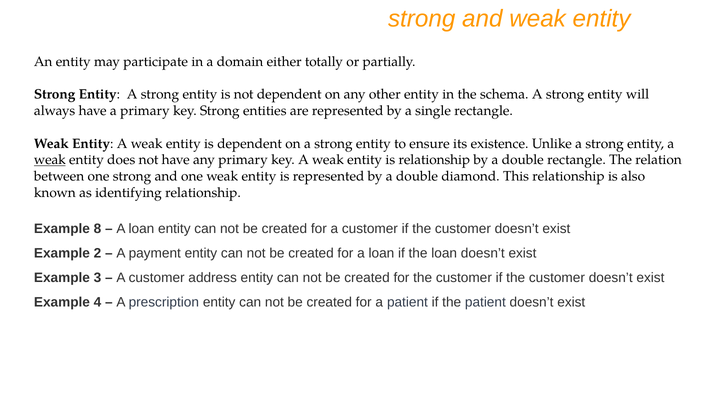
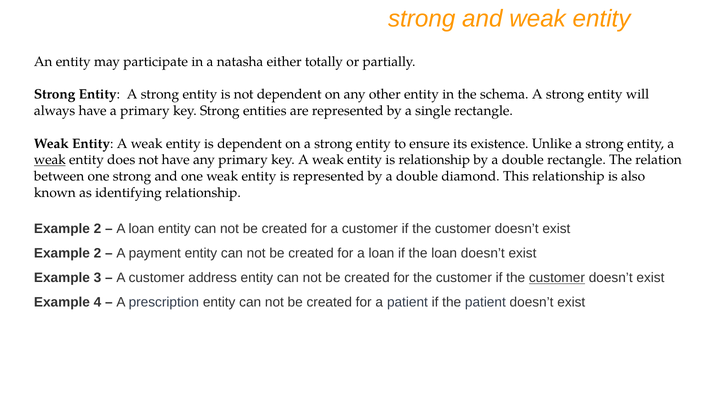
domain: domain -> natasha (240, 62)
8: 8 -> 2 (98, 229)
customer underline: none -> present (557, 278)
